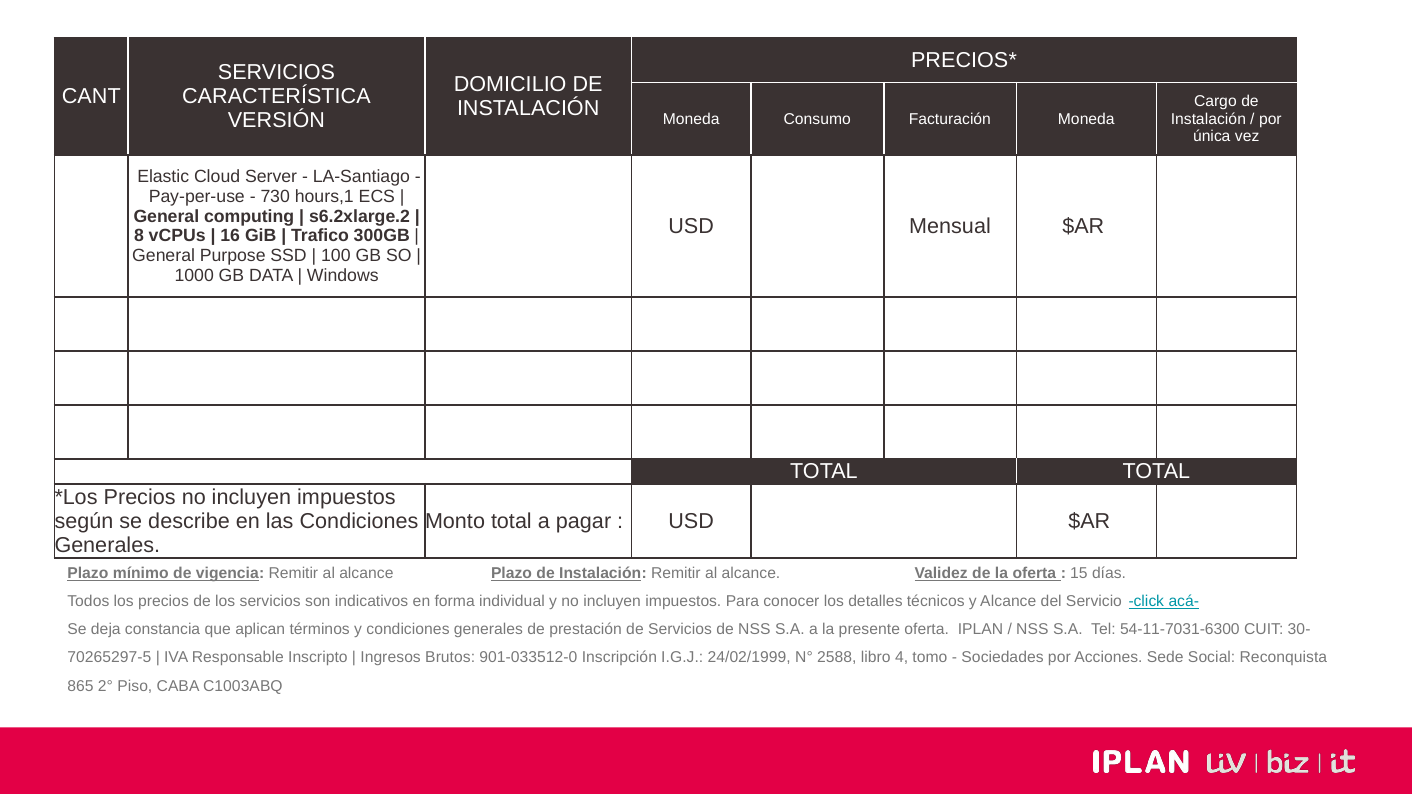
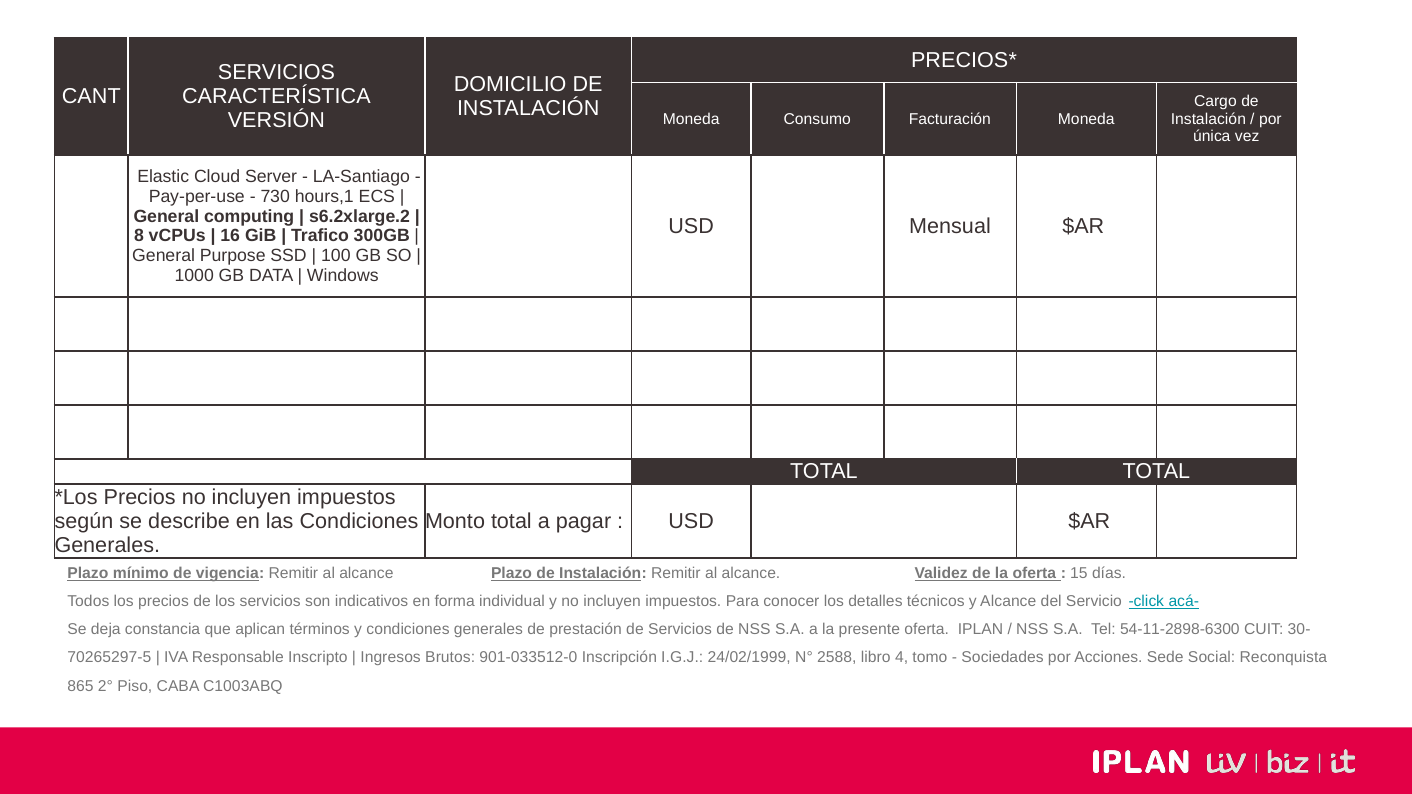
54-11-7031-6300: 54-11-7031-6300 -> 54-11-2898-6300 (1180, 630)
